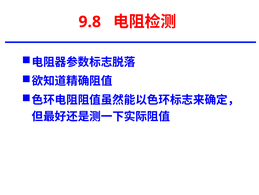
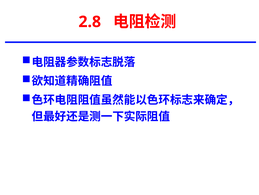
9.8: 9.8 -> 2.8 (90, 22)
